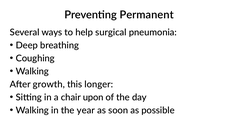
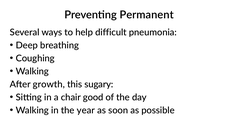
surgical: surgical -> difficult (111, 33)
longer: longer -> sugary (99, 85)
upon: upon -> good (93, 98)
